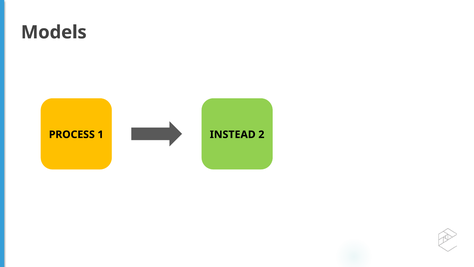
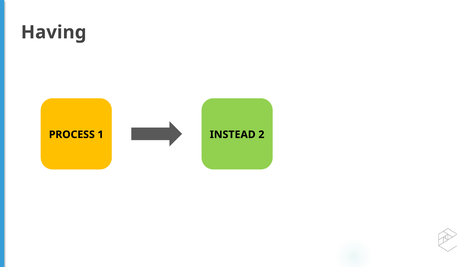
Models: Models -> Having (54, 32)
